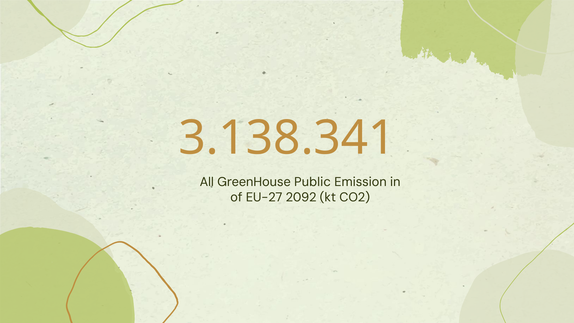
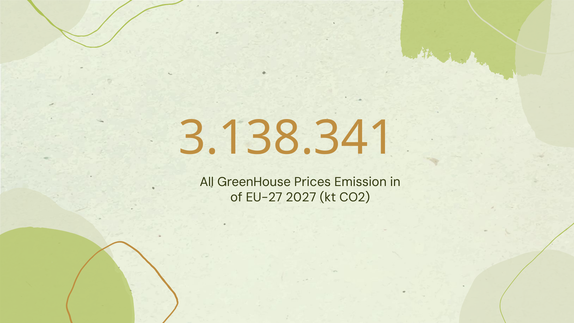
Public: Public -> Prices (313, 182)
2092: 2092 -> 2027 (301, 197)
